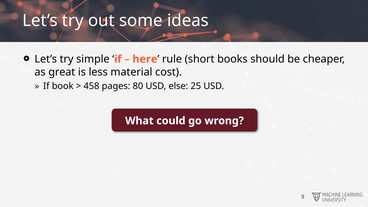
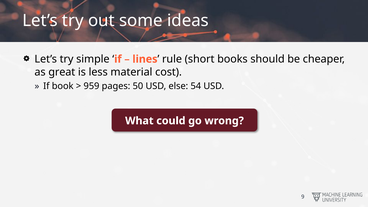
here: here -> lines (145, 59)
458: 458 -> 959 (91, 86)
80: 80 -> 50 (138, 86)
25: 25 -> 54 (196, 86)
